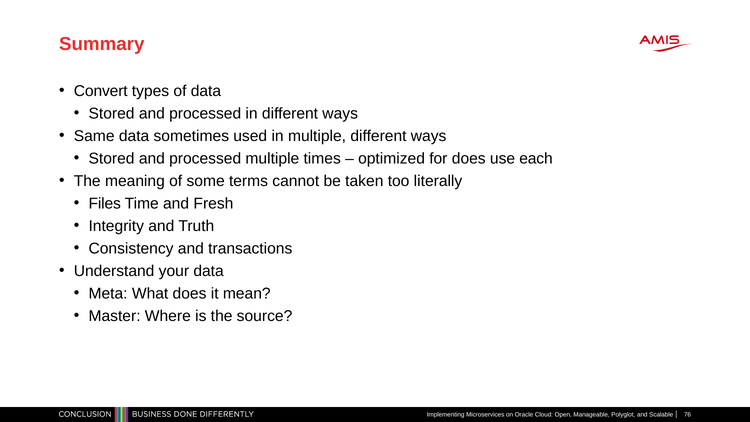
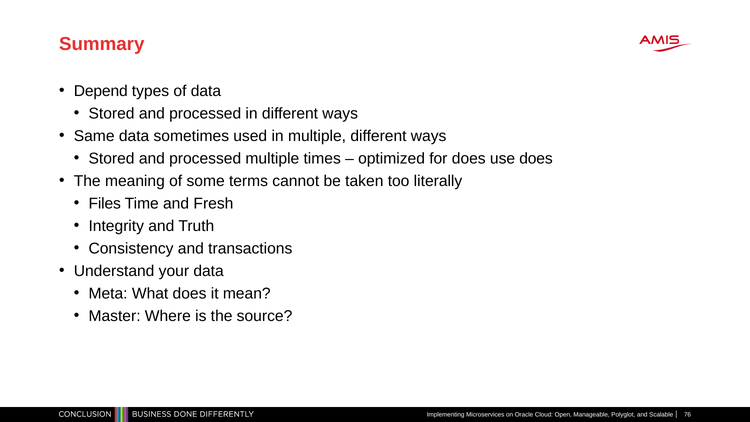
Convert: Convert -> Depend (101, 91)
use each: each -> does (536, 158)
